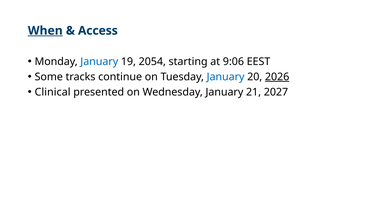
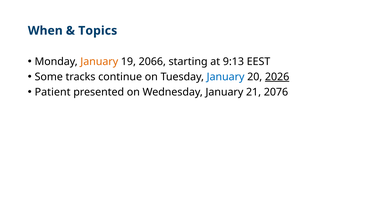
When underline: present -> none (45, 31)
Access: Access -> Topics (98, 31)
January colour: blue -> orange (99, 62)
2054: 2054 -> 2066 (152, 62)
9:06: 9:06 -> 9:13 (233, 62)
Clinical: Clinical -> Patient (53, 92)
2027: 2027 -> 2076 (276, 92)
